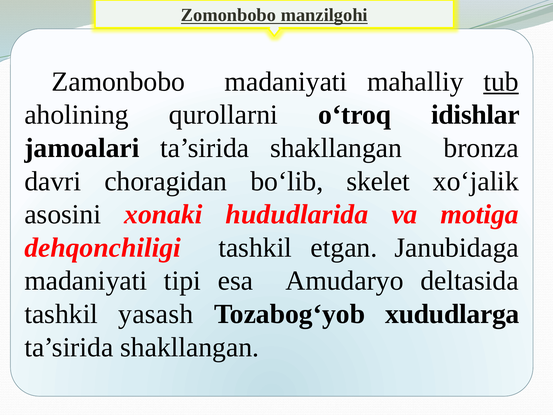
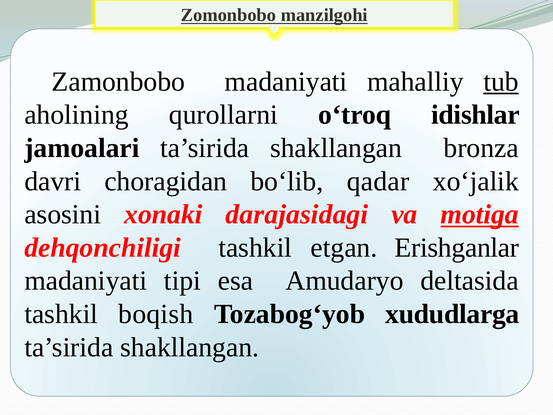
skelet: skelet -> qadar (378, 181)
hududlarida: hududlarida -> darajasidagi (297, 214)
motiga underline: none -> present (480, 214)
Janubidaga: Janubidaga -> Erishganlar (457, 248)
yasash: yasash -> boqish (156, 314)
